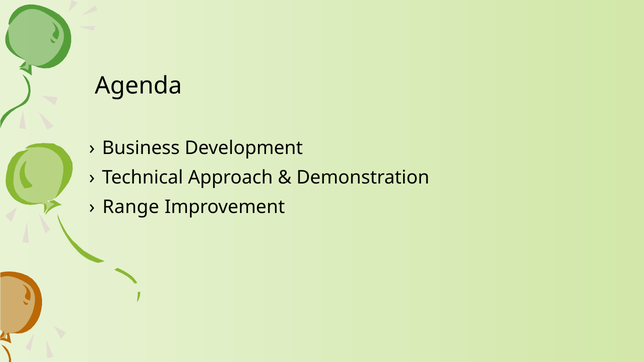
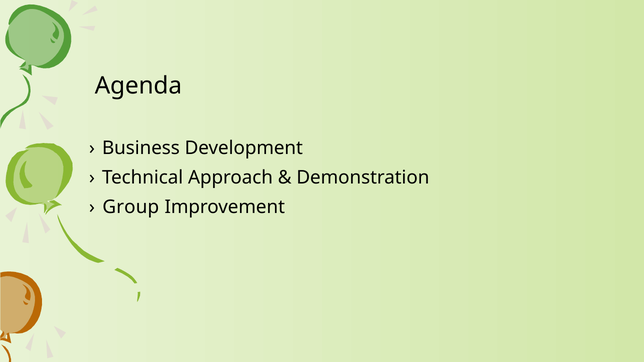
Range: Range -> Group (131, 207)
